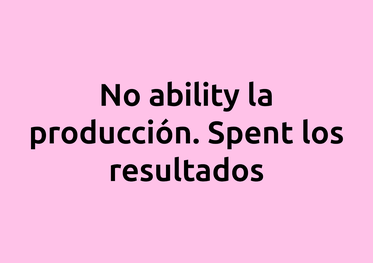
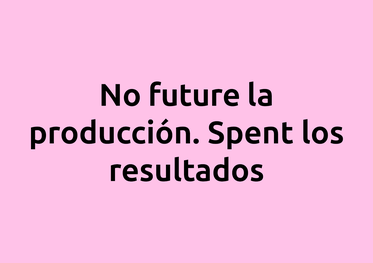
ability: ability -> future (194, 95)
